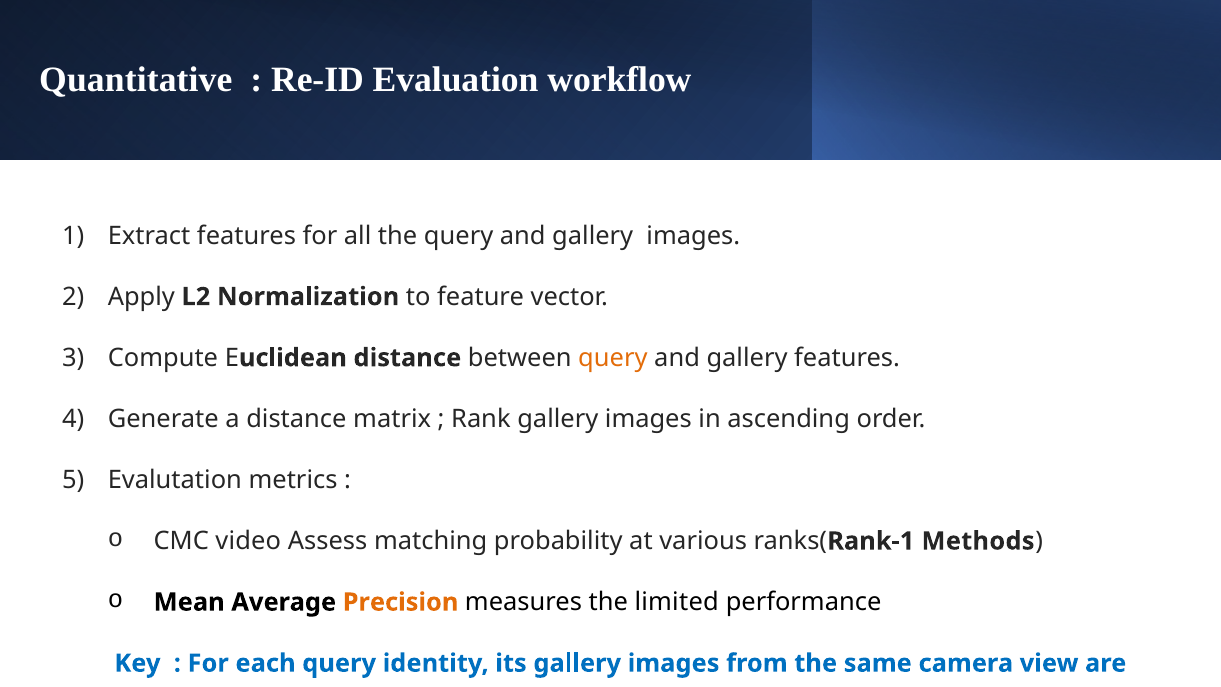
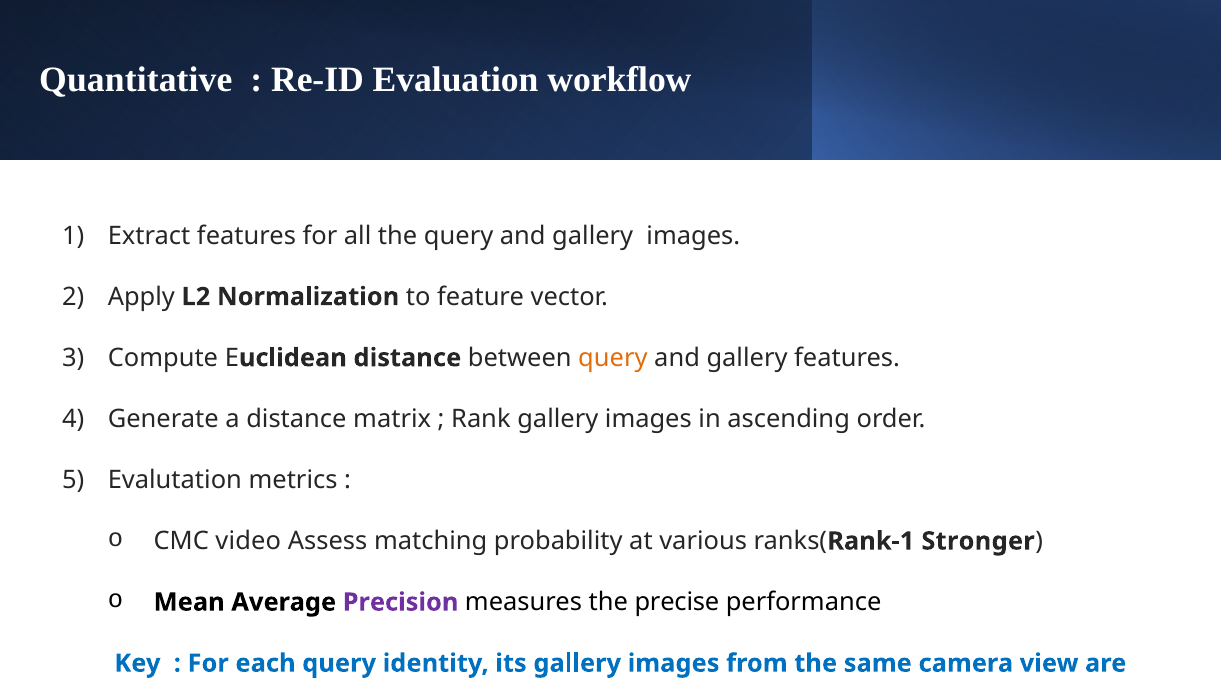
Methods: Methods -> Stronger (978, 541)
Precision colour: orange -> purple (401, 602)
limited: limited -> precise (677, 602)
